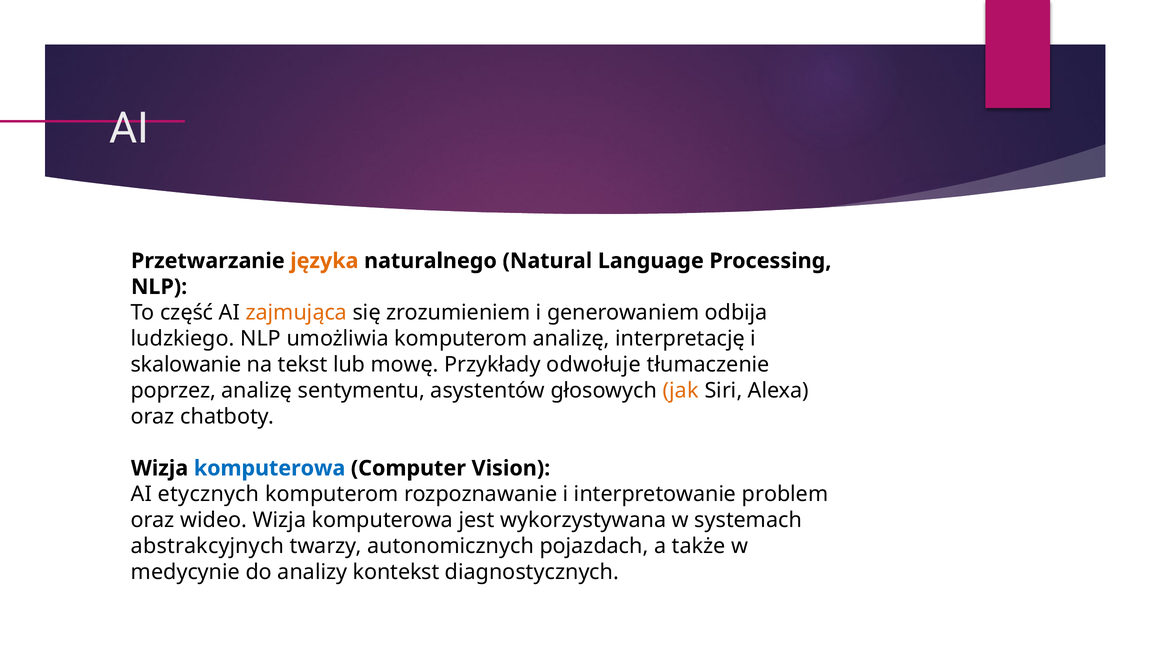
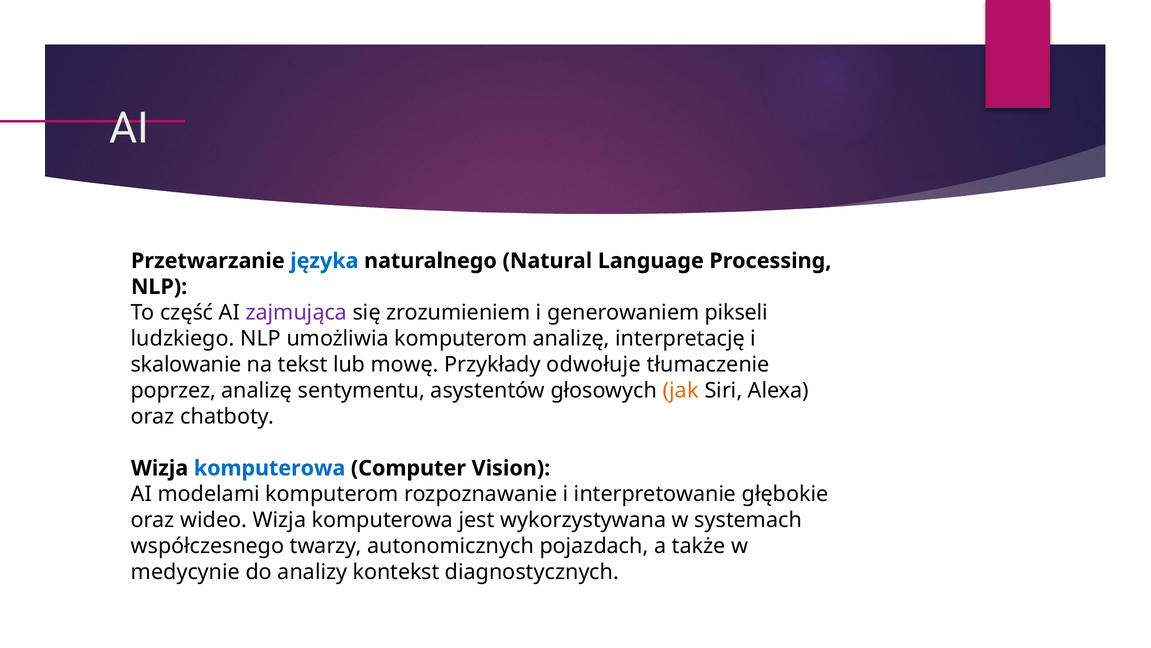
języka colour: orange -> blue (324, 261)
zajmująca colour: orange -> purple (296, 312)
odbija: odbija -> pikseli (736, 312)
etycznych: etycznych -> modelami (209, 494)
problem: problem -> głębokie (785, 494)
abstrakcyjnych: abstrakcyjnych -> współczesnego (208, 546)
